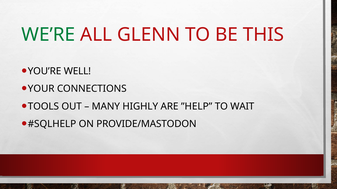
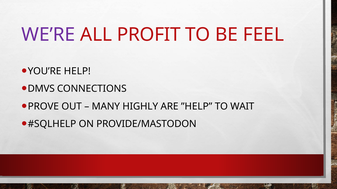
WE’RE colour: green -> purple (48, 35)
GLENN: GLENN -> PROFIT (149, 35)
THIS: THIS -> FEEL (263, 35)
WELL: WELL -> HELP (77, 71)
YOUR: YOUR -> DMVS (41, 89)
TOOLS: TOOLS -> PROVE (43, 107)
